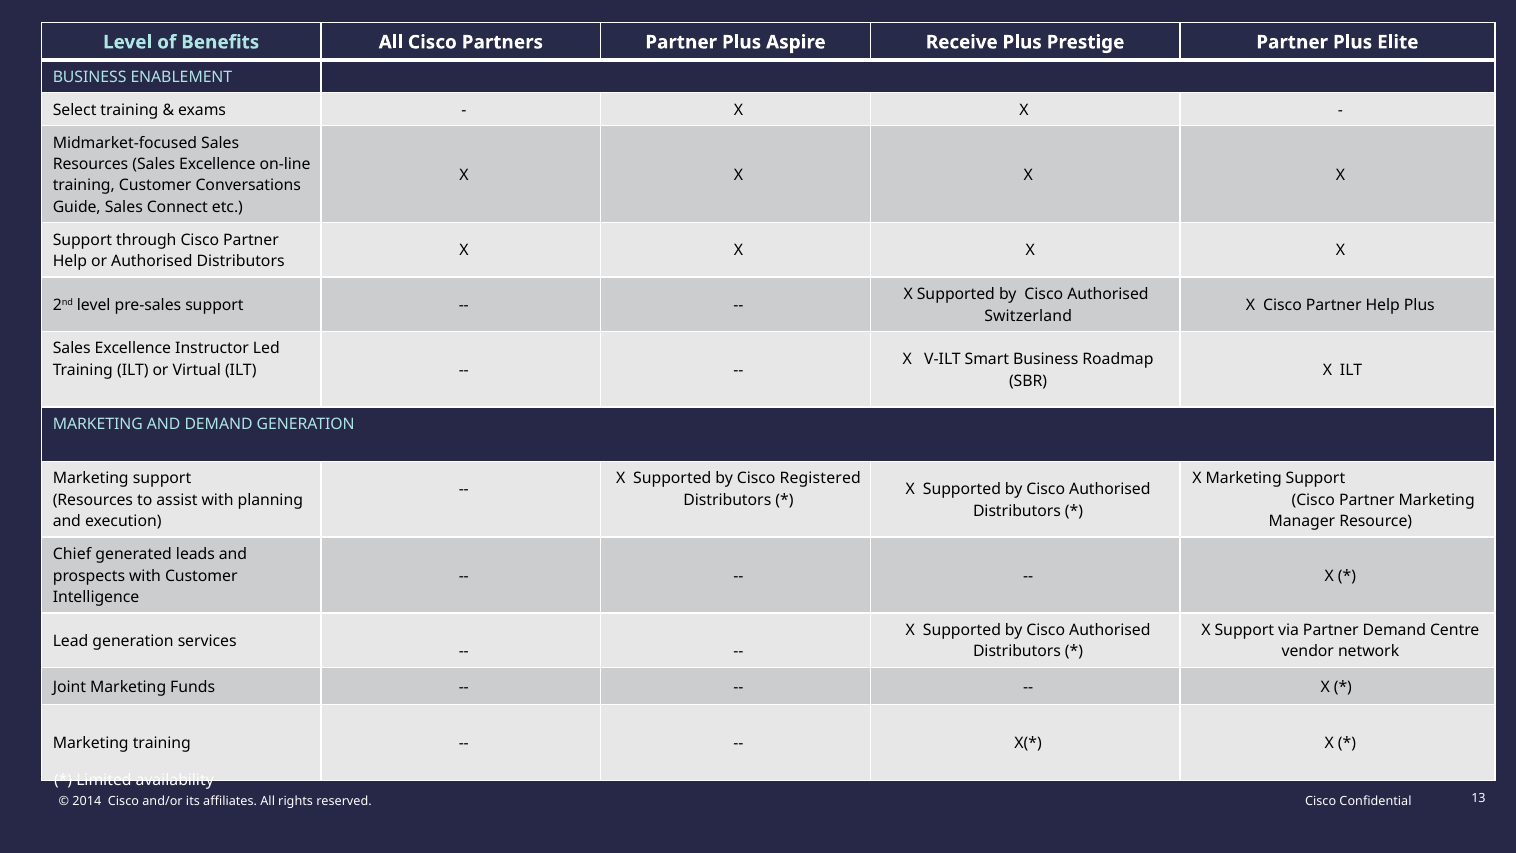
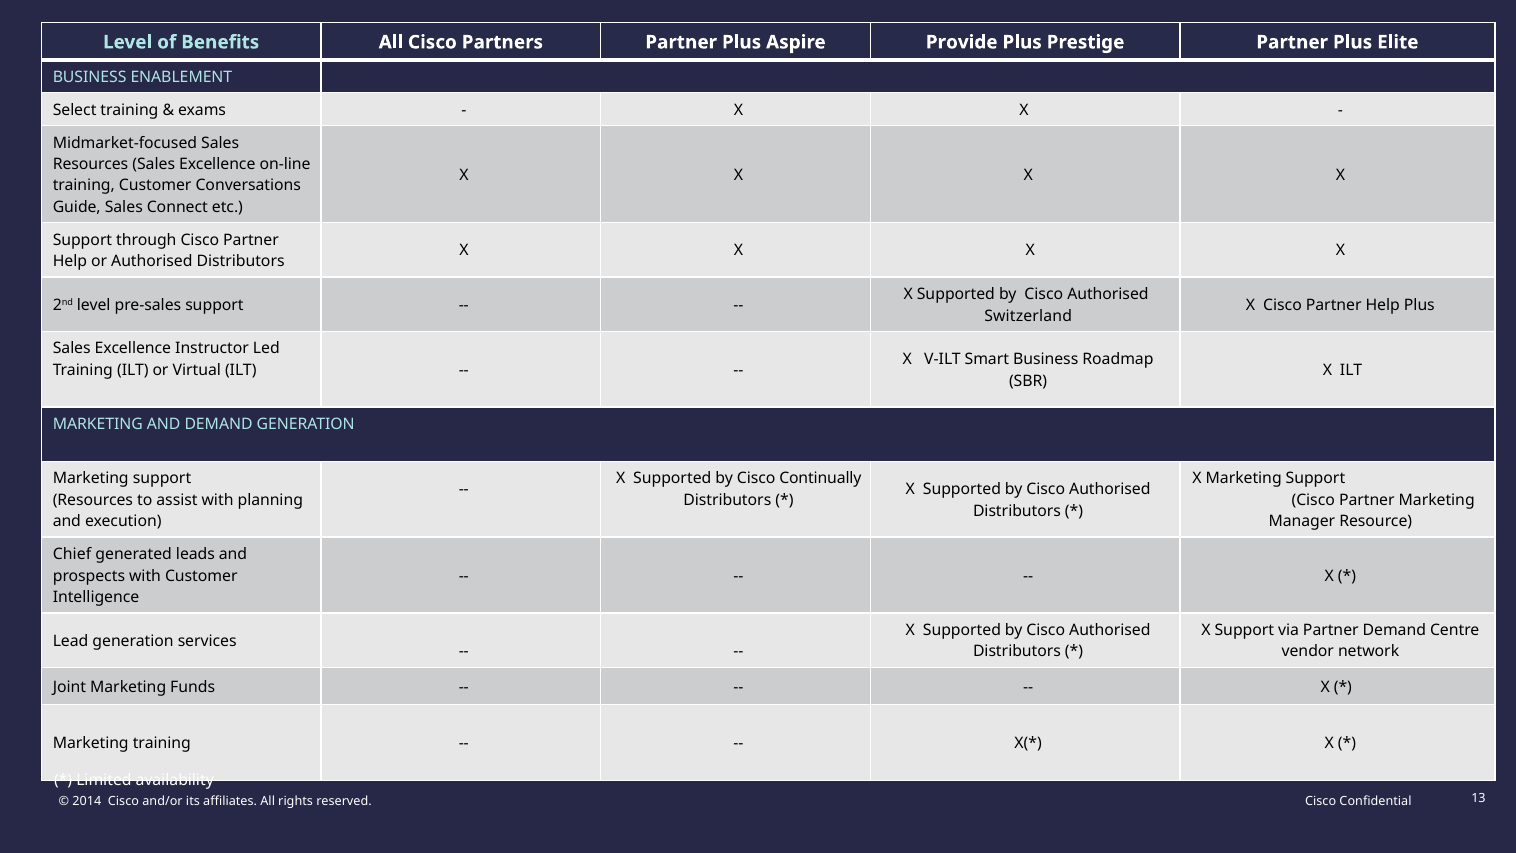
Receive: Receive -> Provide (962, 42)
Registered: Registered -> Continually (820, 479)
